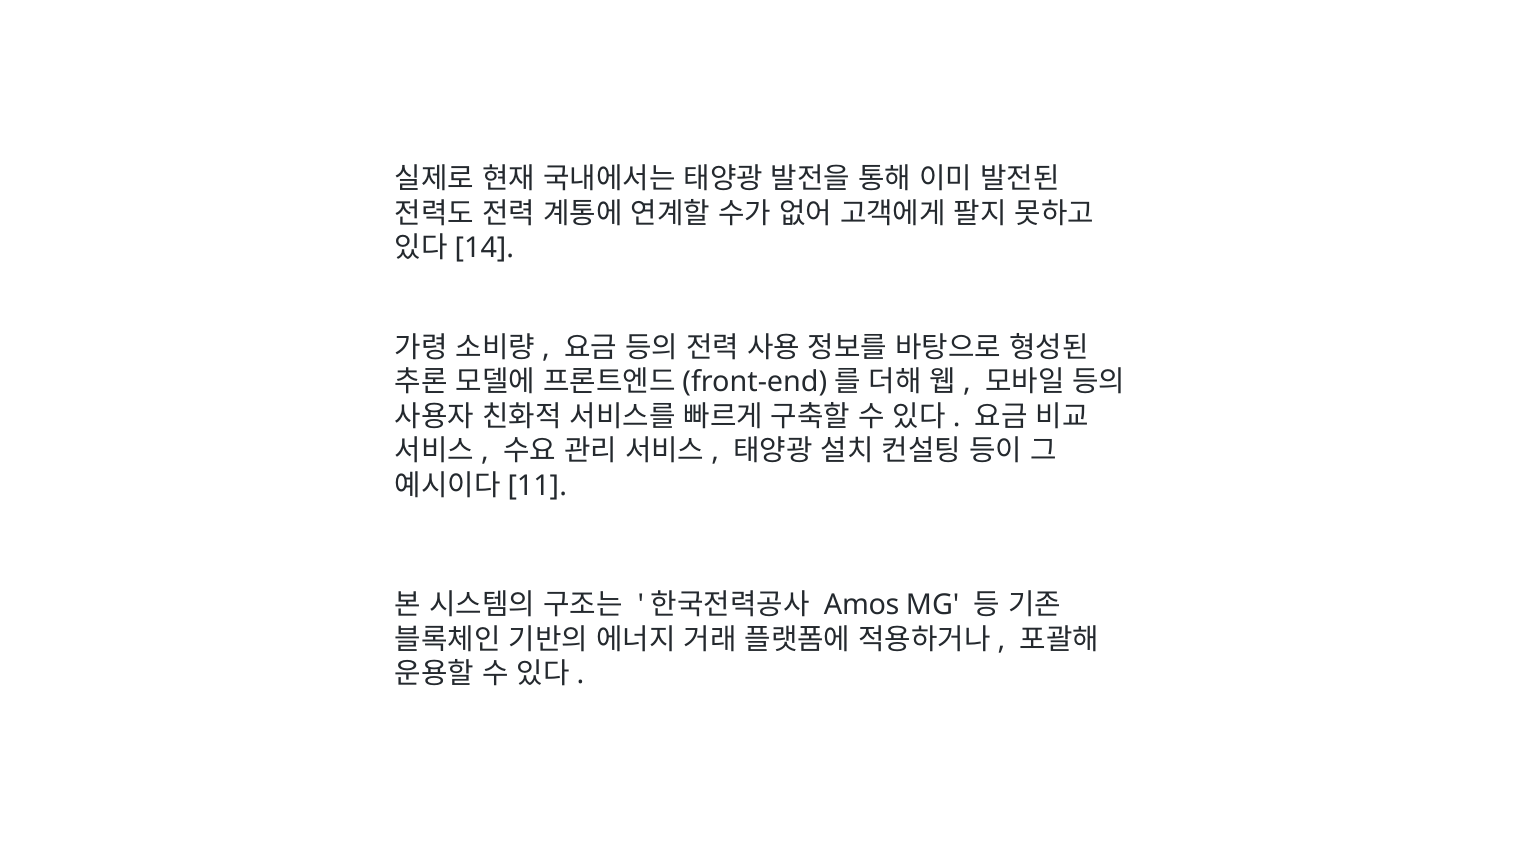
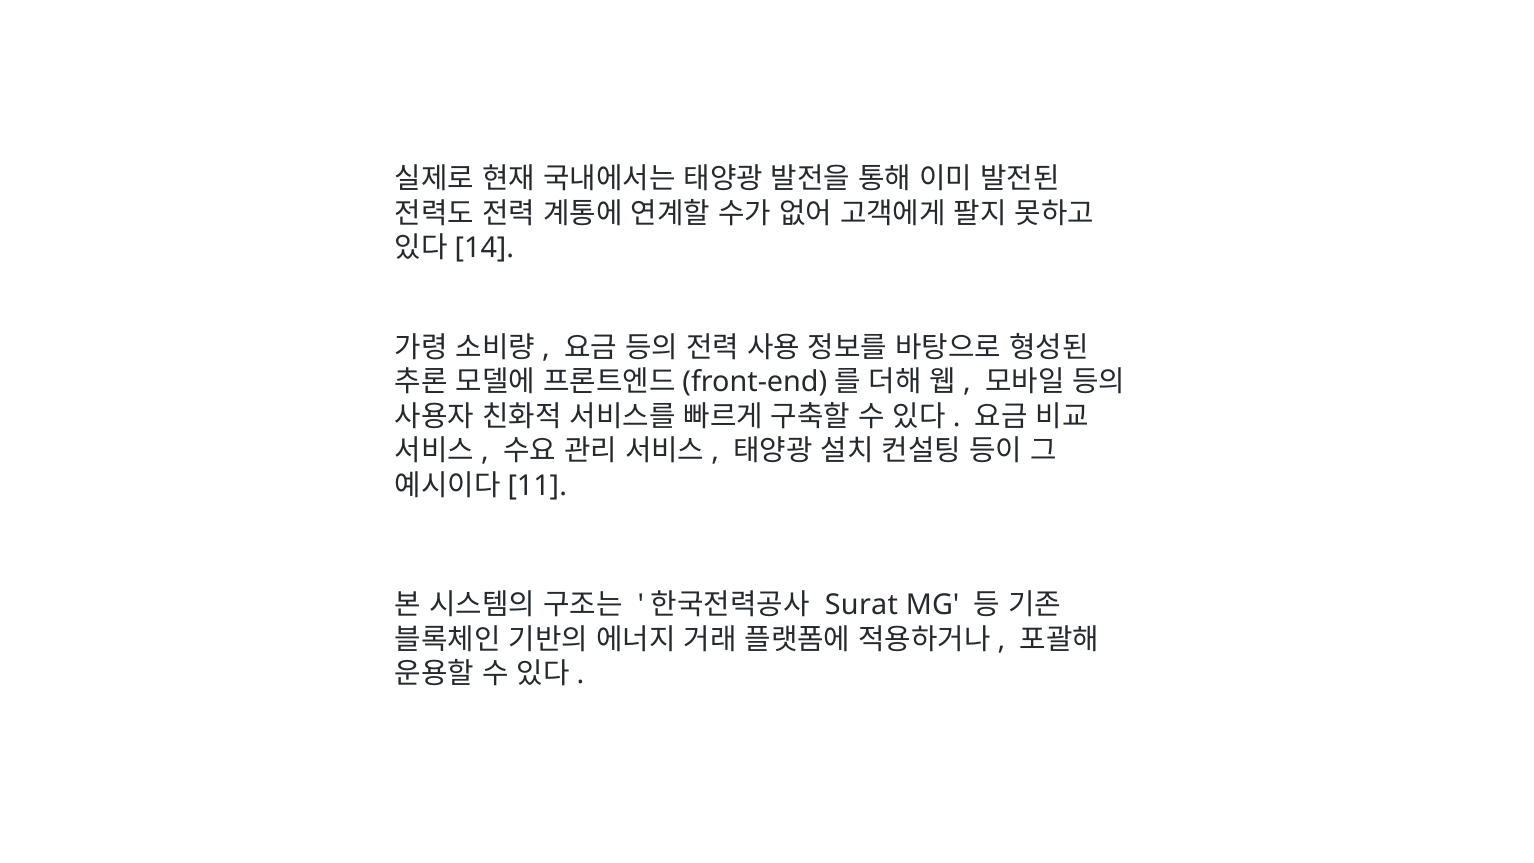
Amos: Amos -> Surat (861, 605)
